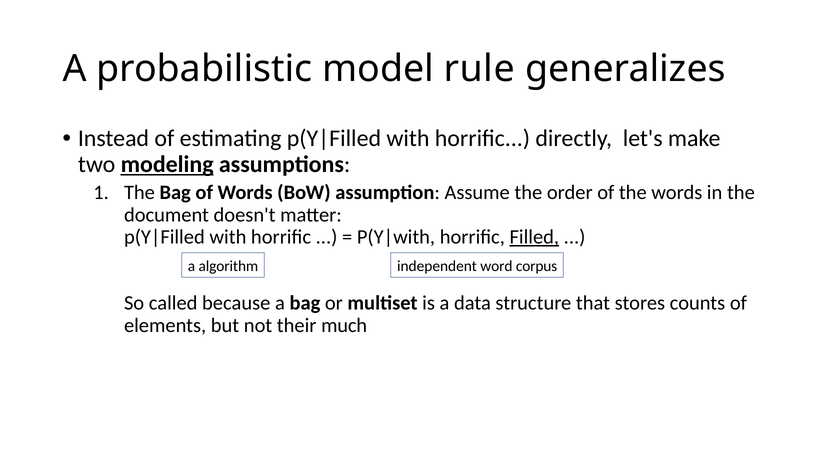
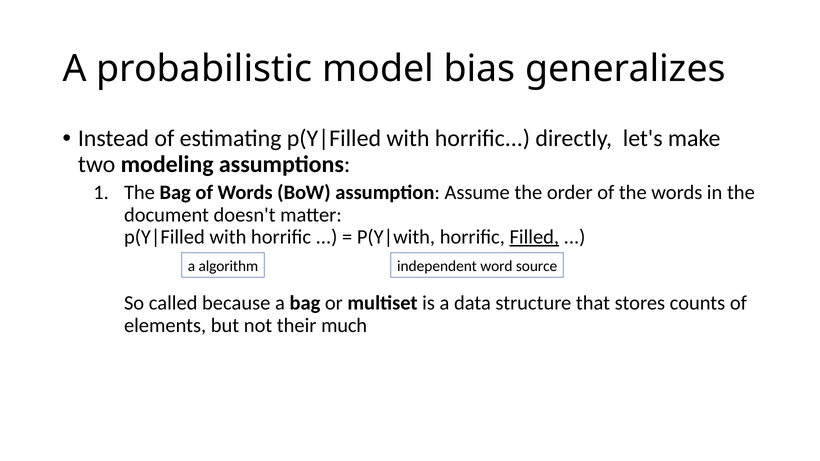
rule: rule -> bias (480, 69)
modeling underline: present -> none (167, 164)
corpus: corpus -> source (537, 266)
